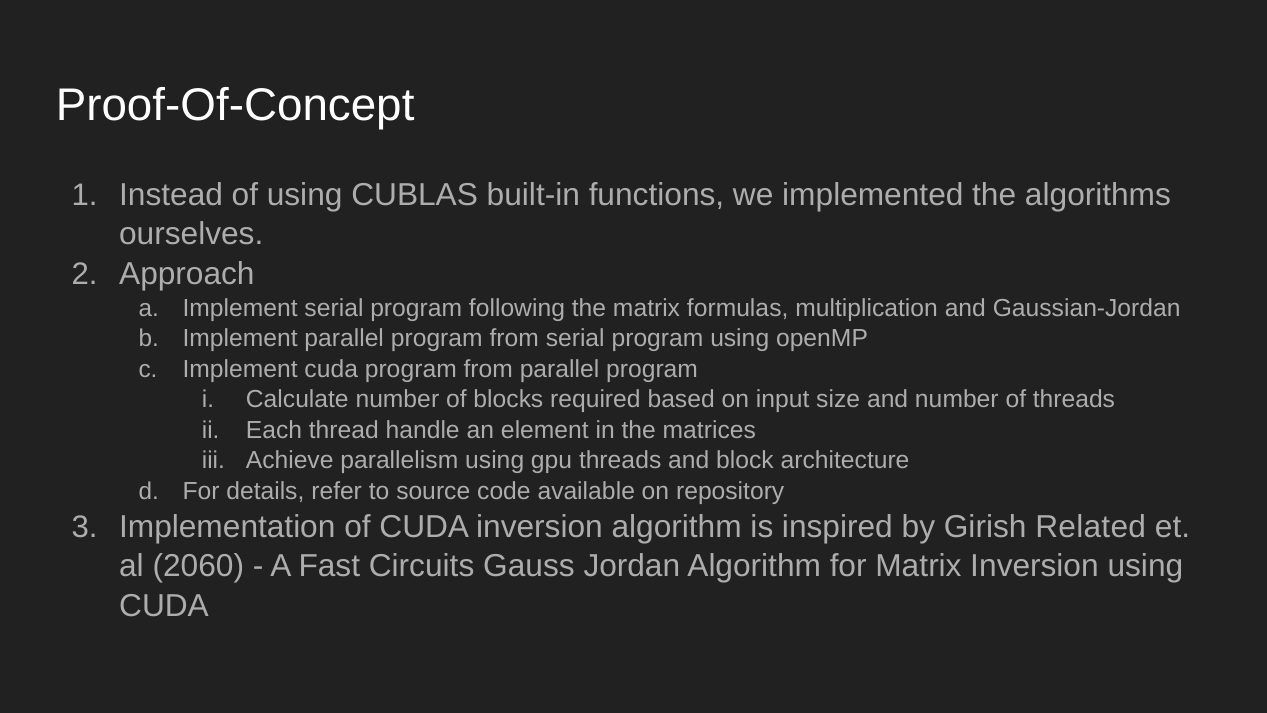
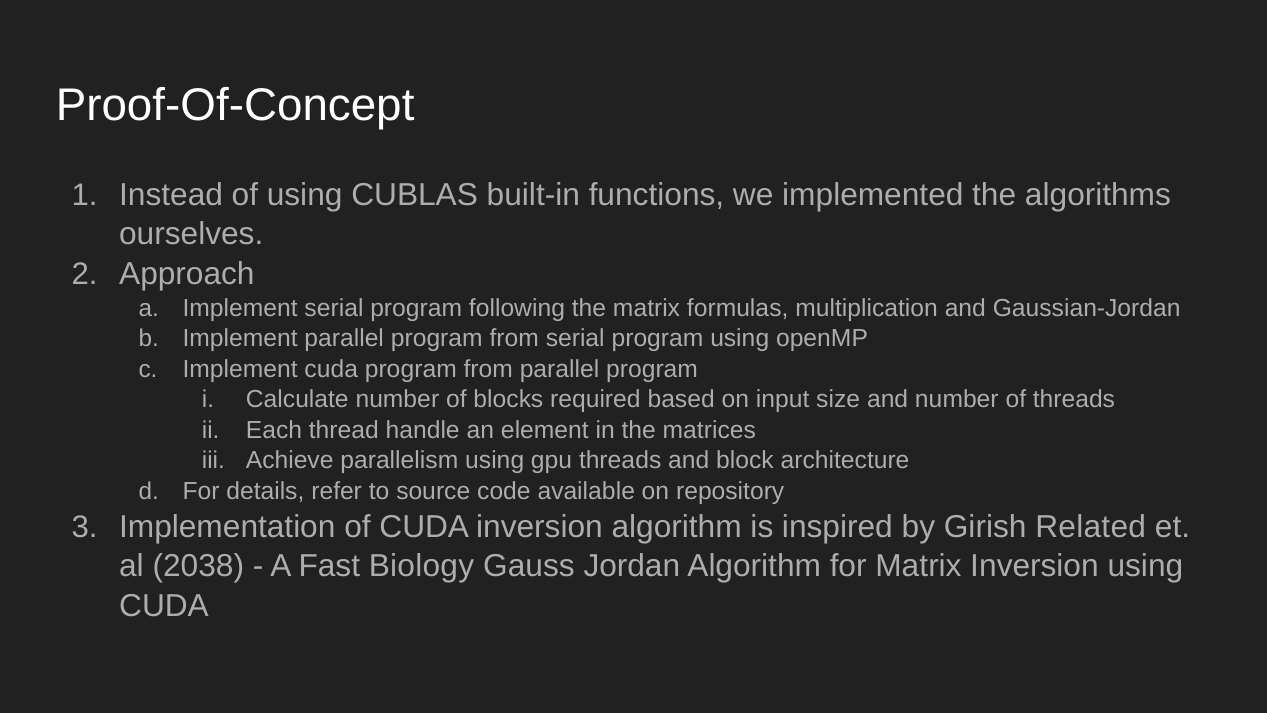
2060: 2060 -> 2038 (198, 566)
Circuits: Circuits -> Biology (421, 566)
